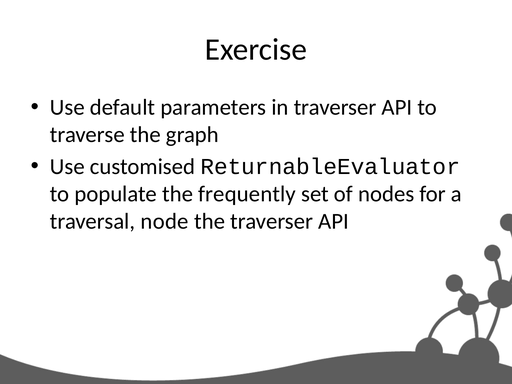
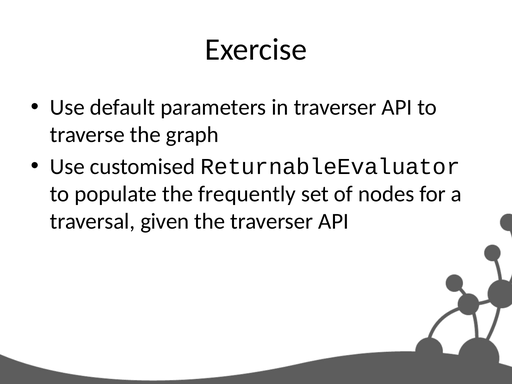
node: node -> given (165, 221)
